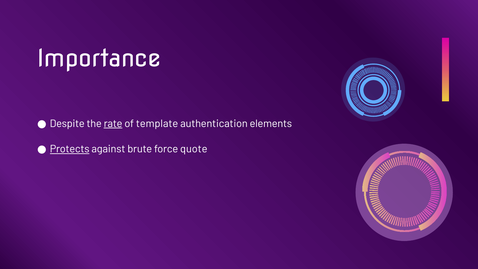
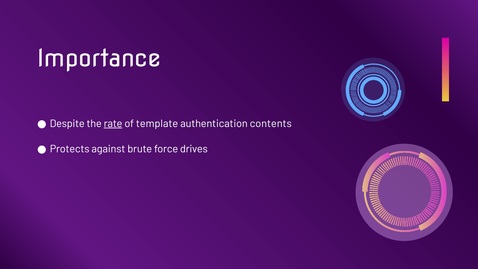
elements: elements -> contents (271, 123)
Protects underline: present -> none (70, 149)
quote: quote -> drives (194, 149)
